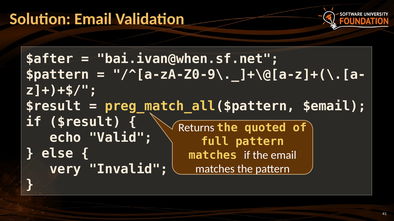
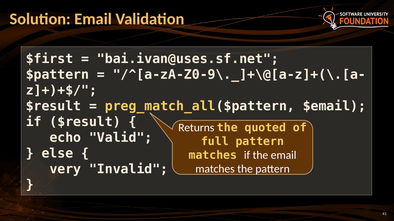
$after: $after -> $first (49, 59)
bai.ivan@when.sf.net: bai.ivan@when.sf.net -> bai.ivan@uses.sf.net (188, 59)
